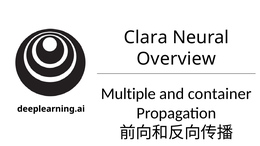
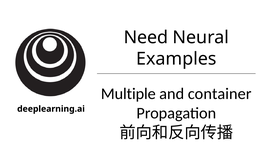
Clara: Clara -> Need (146, 37)
Overview: Overview -> Examples (176, 59)
